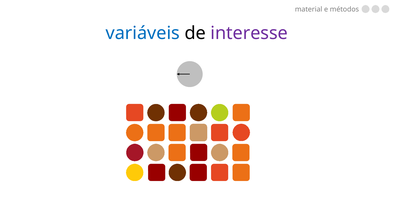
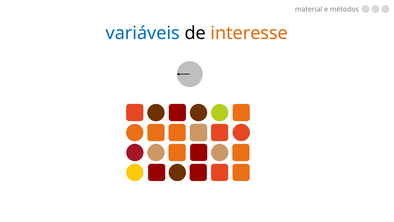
interesse colour: purple -> orange (249, 33)
